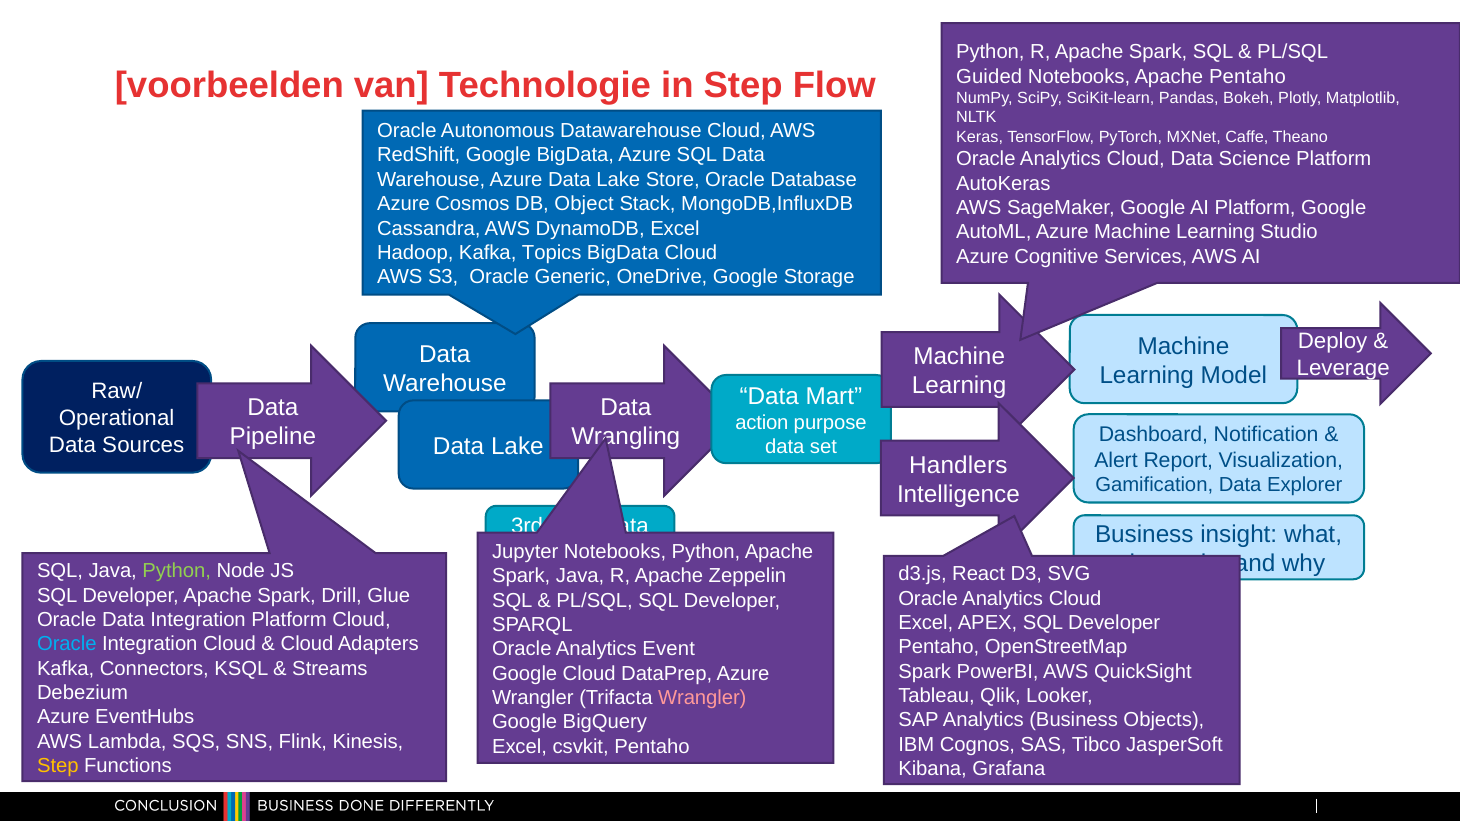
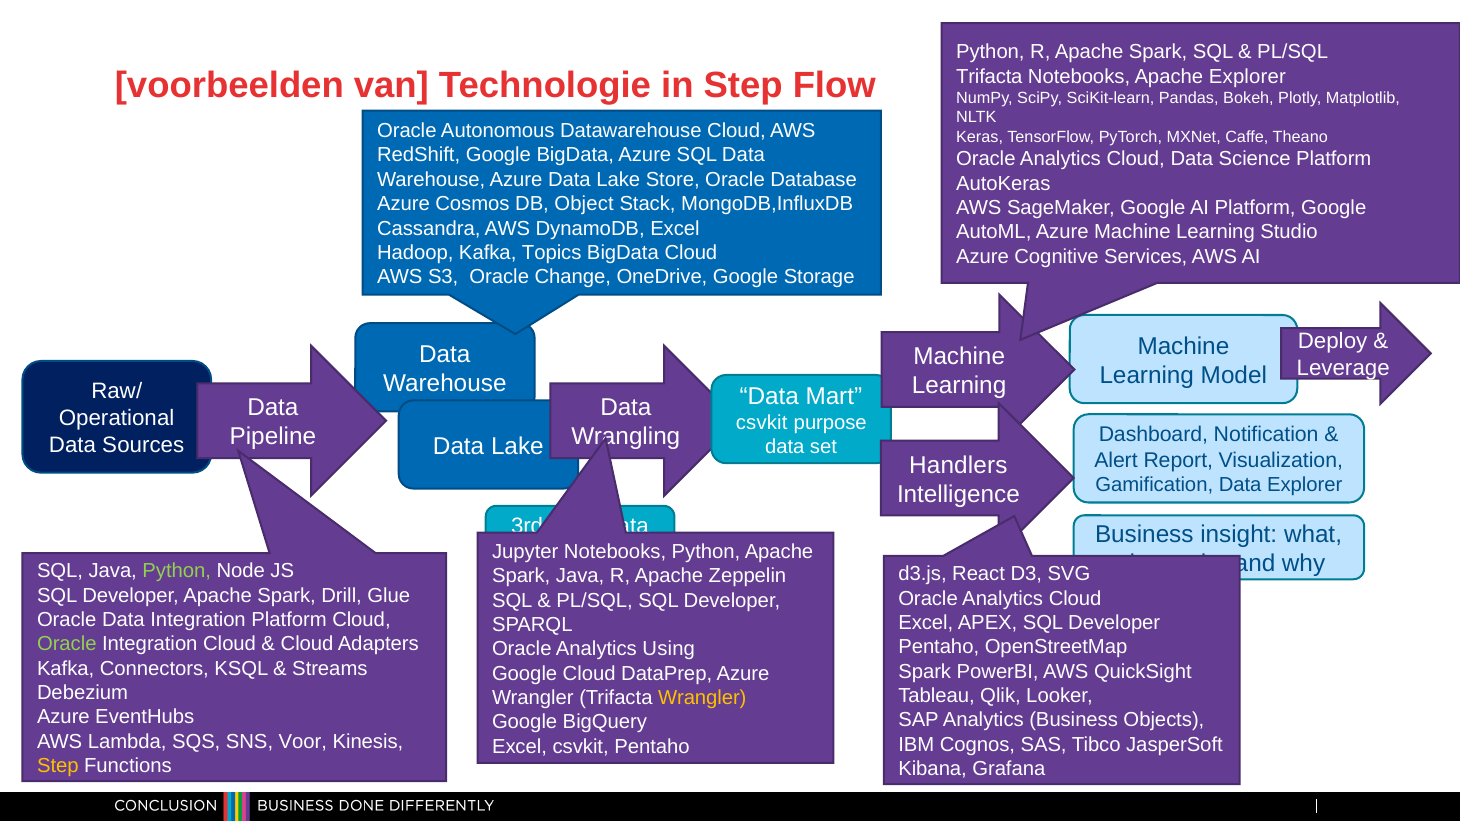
Guided: Guided -> Trifacta (989, 76)
Apache Pentaho: Pentaho -> Explorer (1247, 76)
Generic: Generic -> Change (573, 277)
action: action -> csvkit (762, 423)
Oracle colour: light blue -> light green (67, 644)
Event: Event -> Using (669, 649)
Wrangler colour: pink -> yellow (702, 698)
Flink: Flink -> Voor (303, 742)
